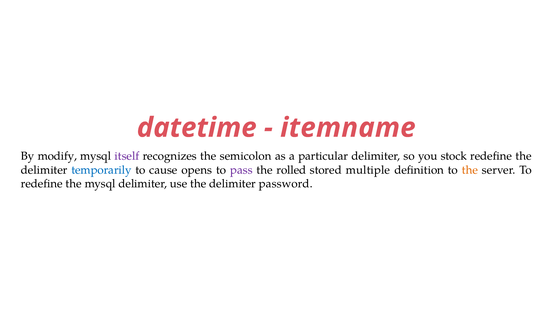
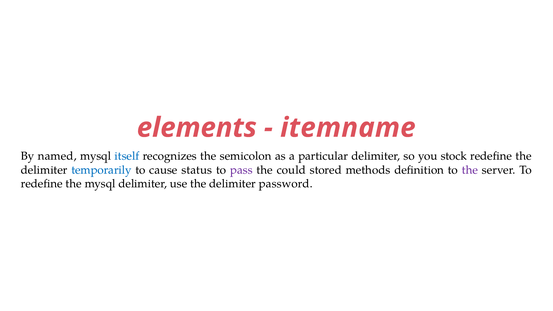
datetime: datetime -> elements (197, 128)
modify: modify -> named (57, 156)
itself colour: purple -> blue (127, 156)
opens: opens -> status (197, 170)
rolled: rolled -> could (291, 170)
multiple: multiple -> methods (368, 170)
the colour: orange -> purple (470, 170)
